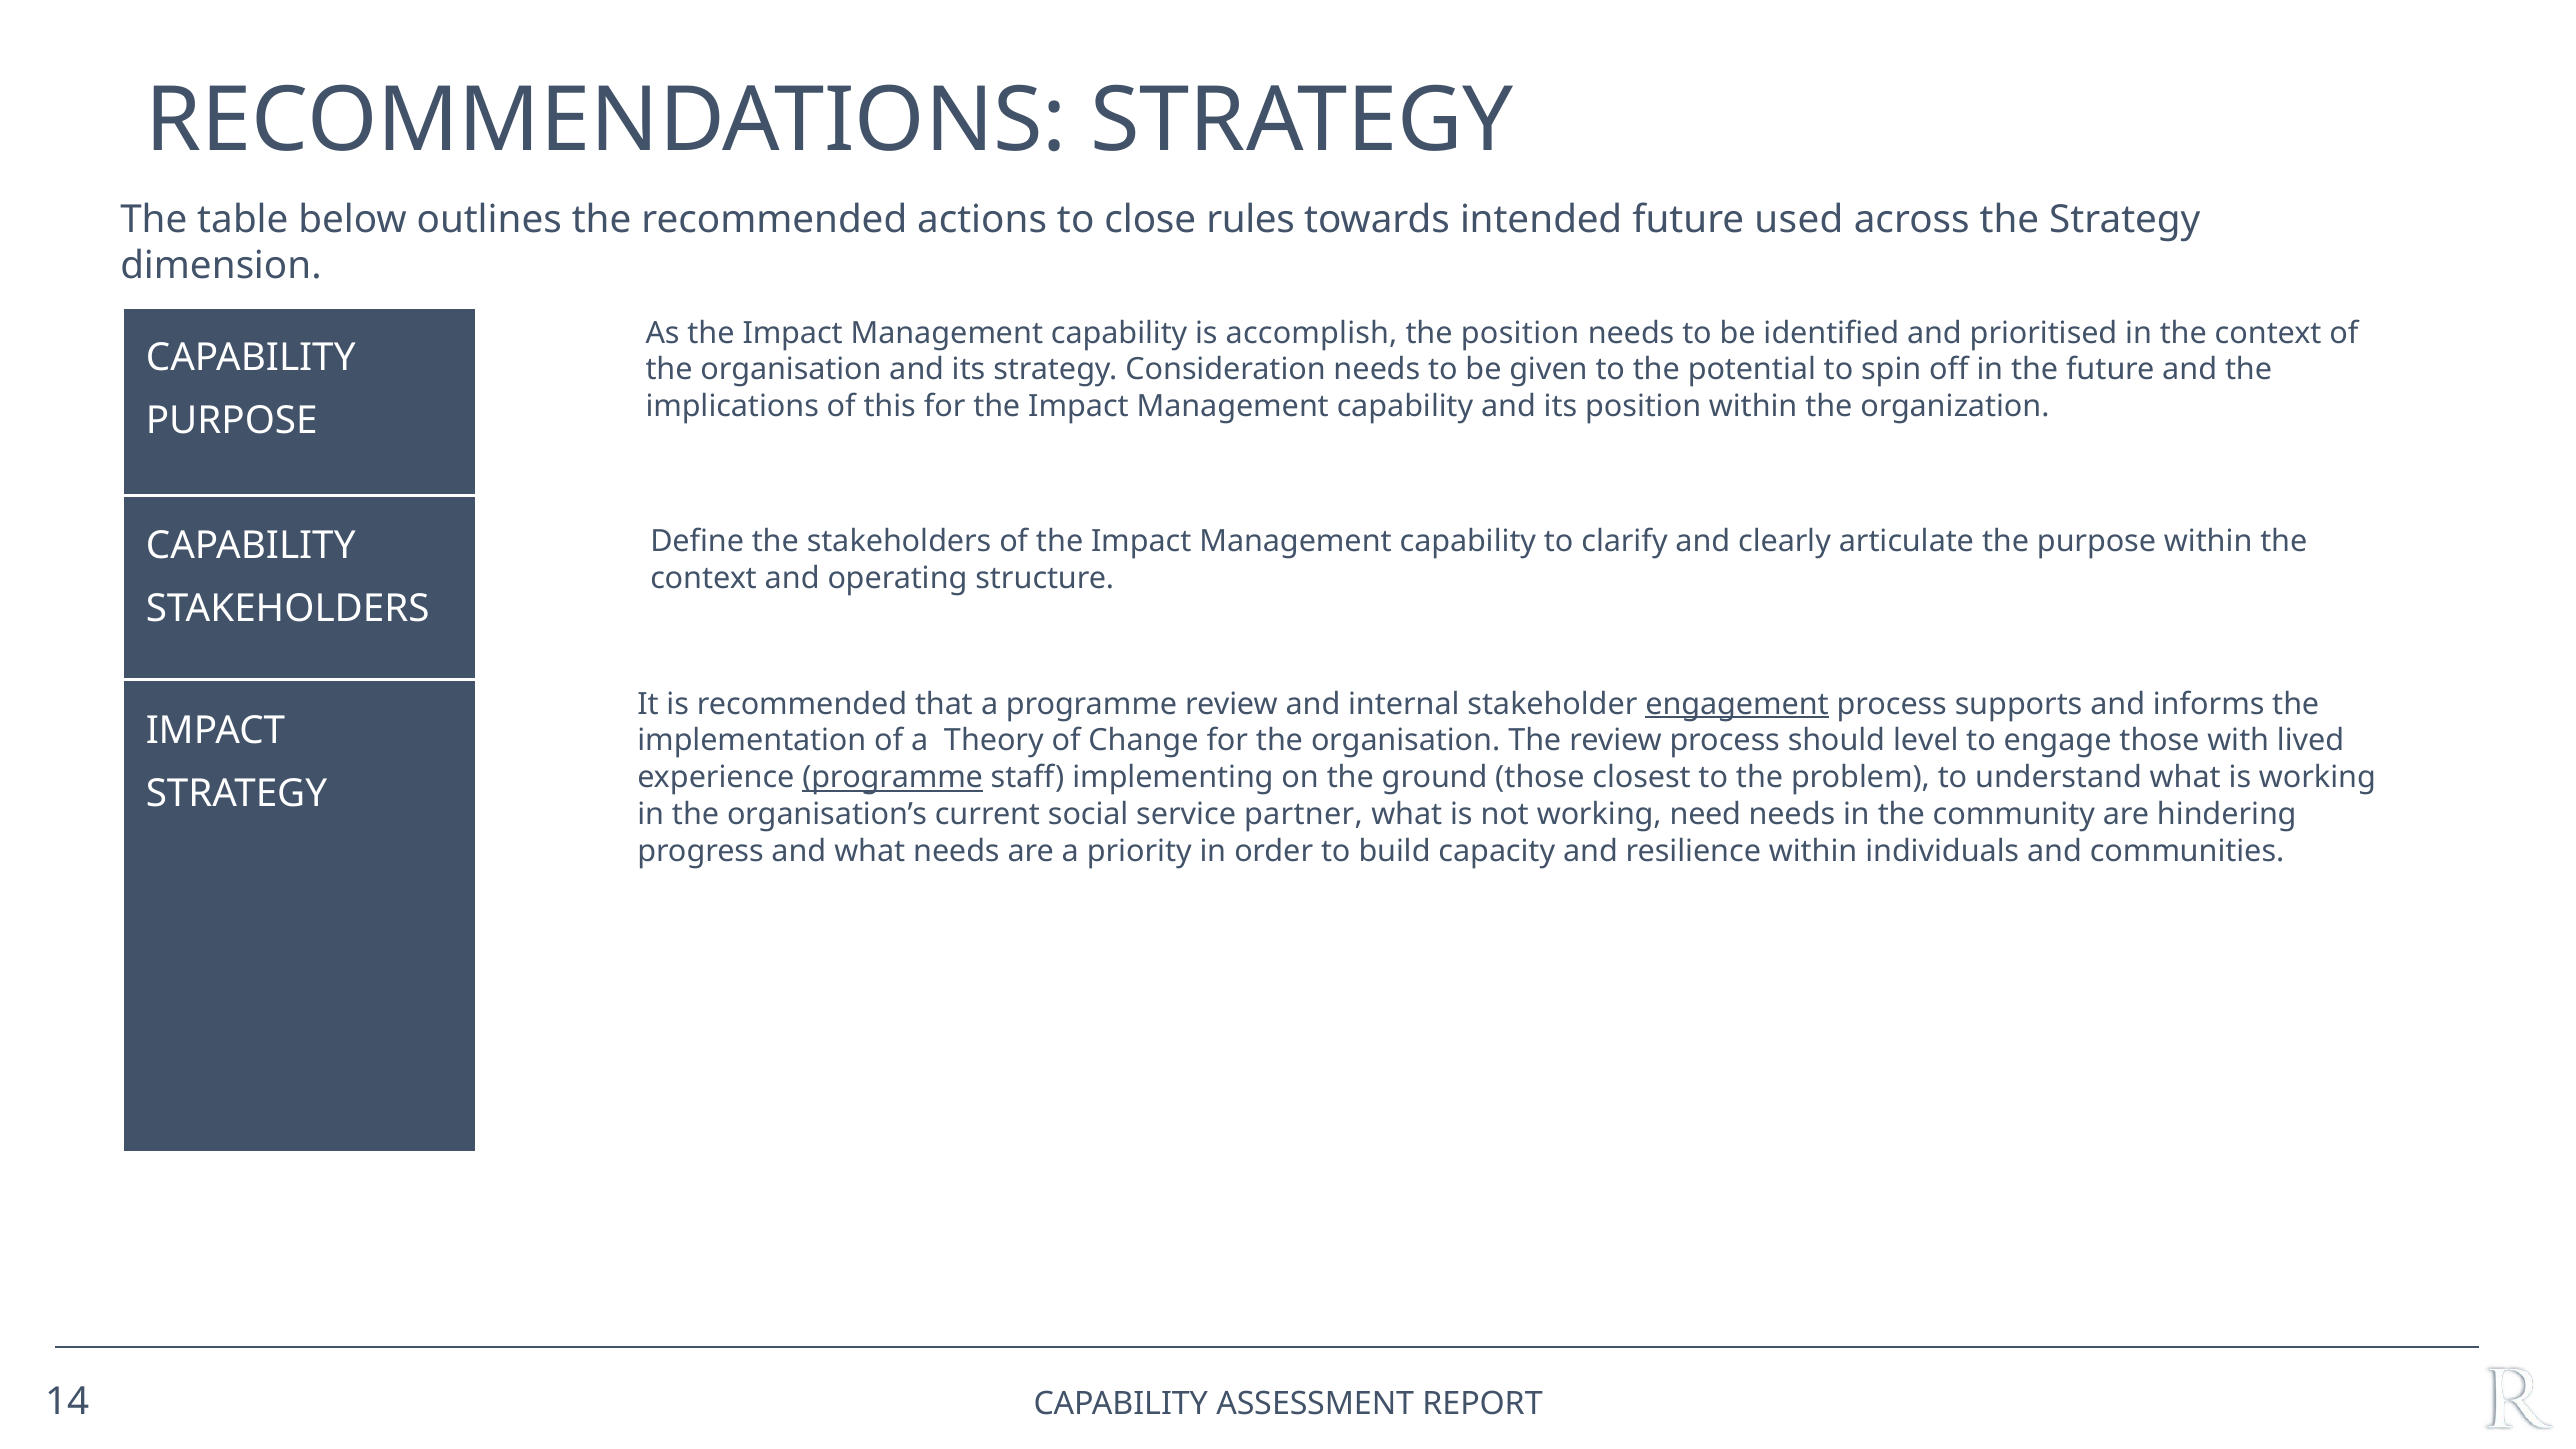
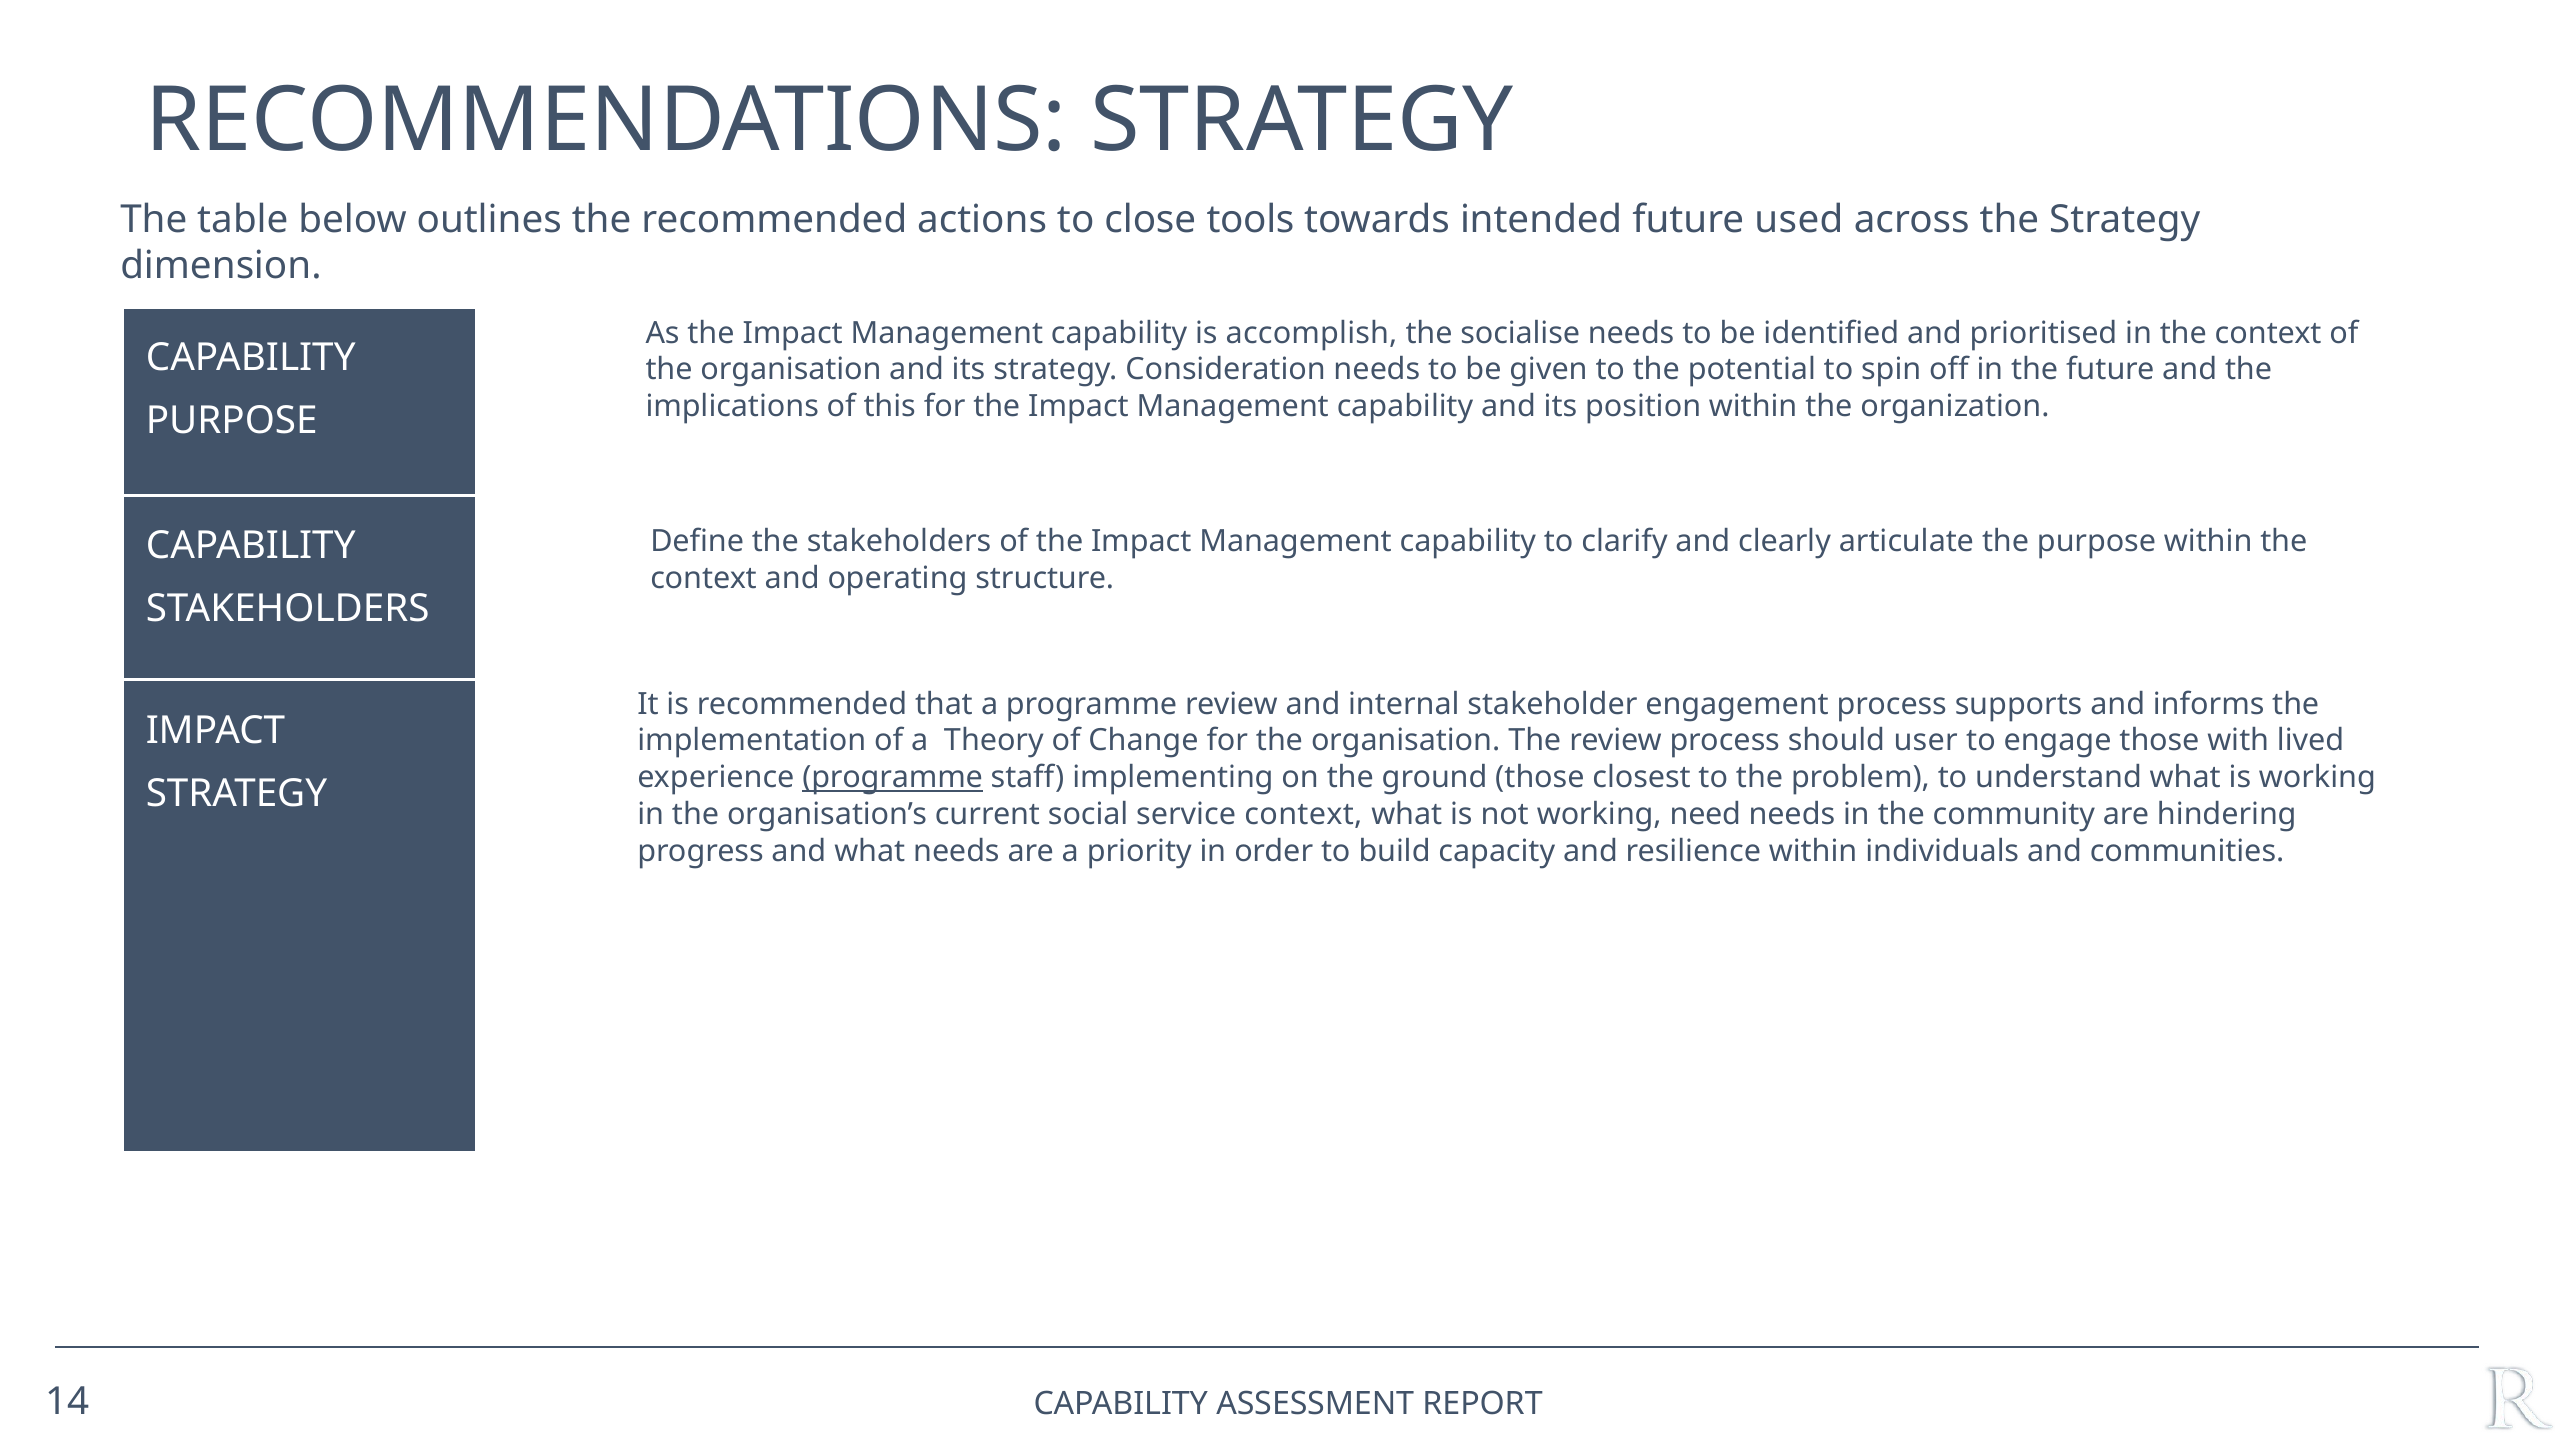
rules: rules -> tools (1250, 220)
the position: position -> socialise (1520, 333)
engagement underline: present -> none (1737, 704)
level: level -> user (1926, 741)
service partner: partner -> context (1303, 814)
